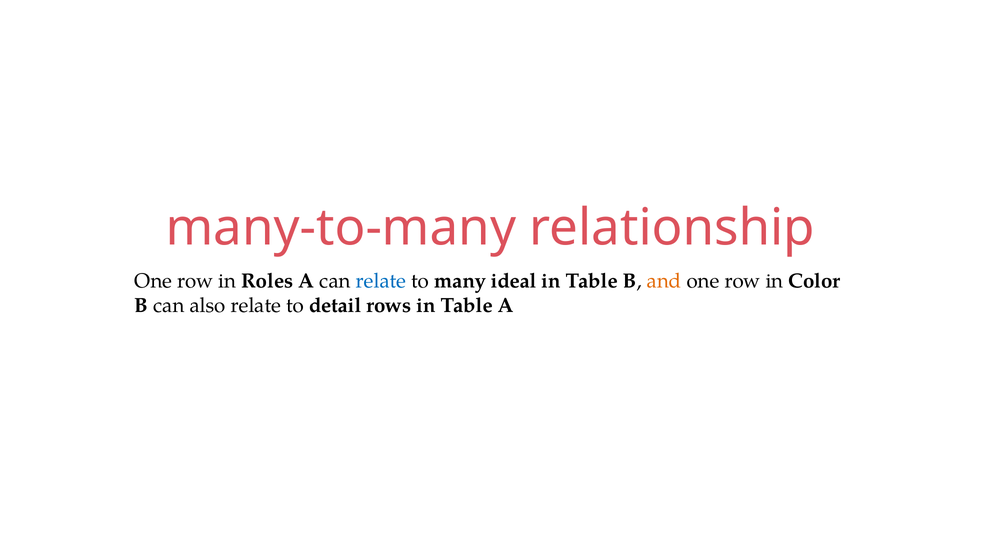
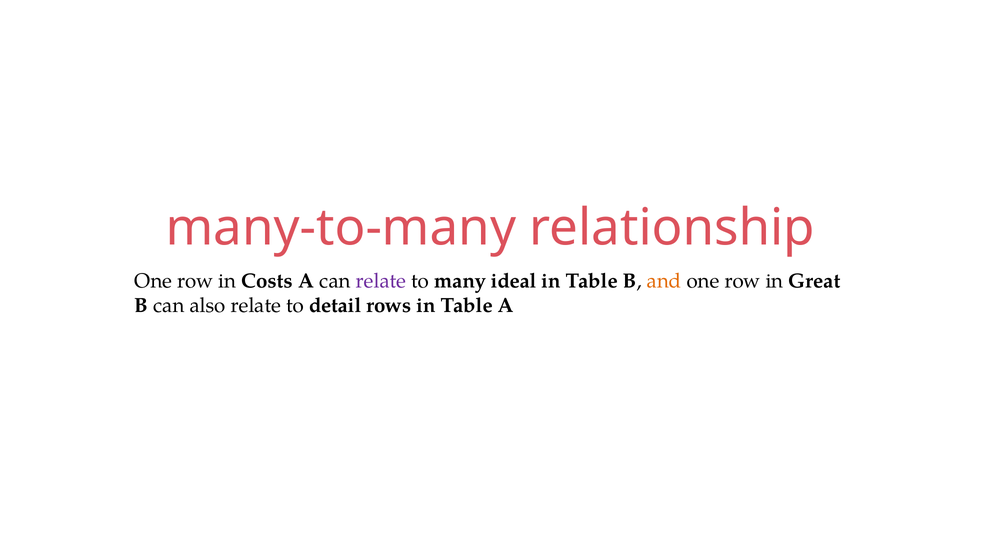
Roles: Roles -> Costs (267, 281)
relate colour: blue -> purple (381, 281)
Color: Color -> Great (814, 281)
